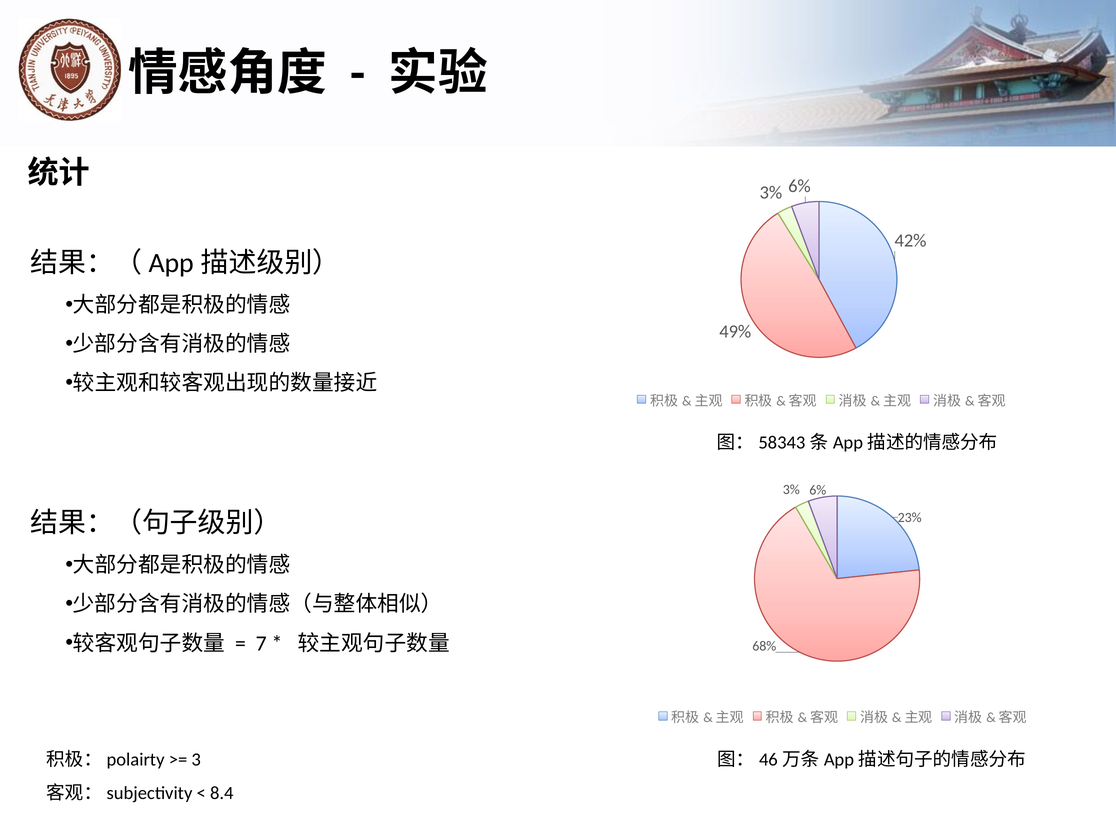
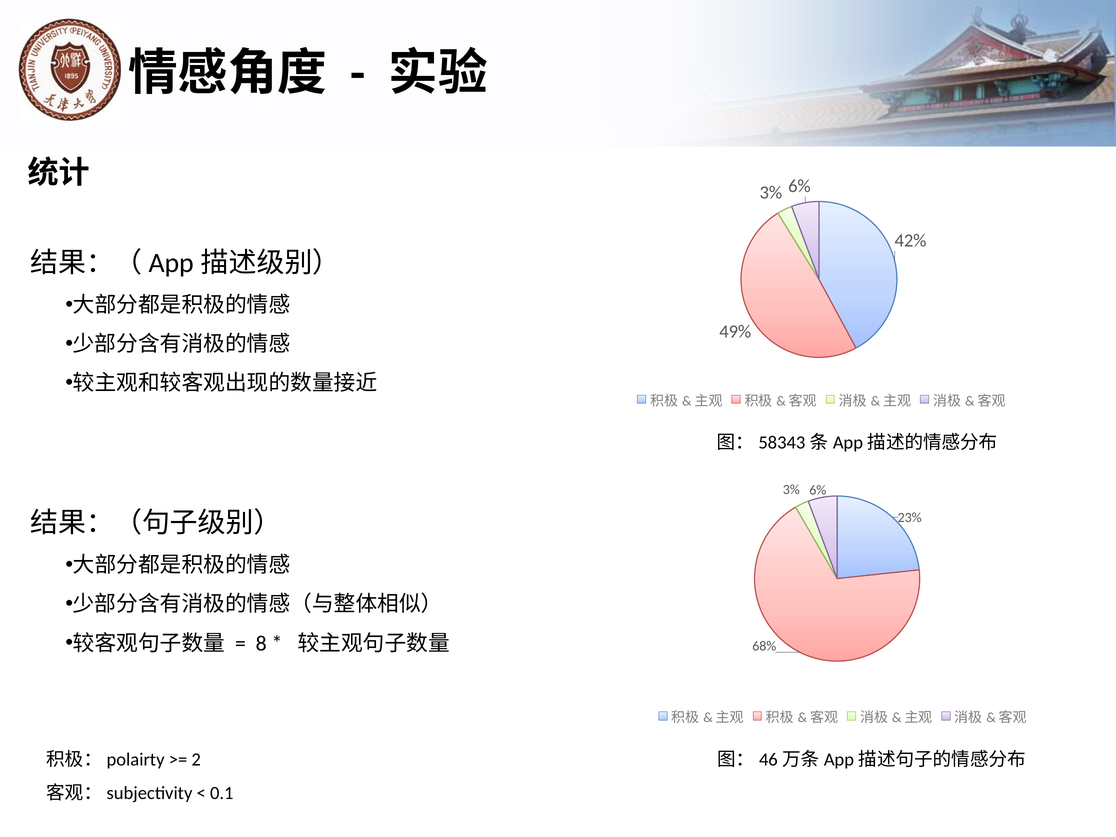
7: 7 -> 8 (261, 643)
3: 3 -> 2 (196, 760)
8.4: 8.4 -> 0.1 (222, 793)
